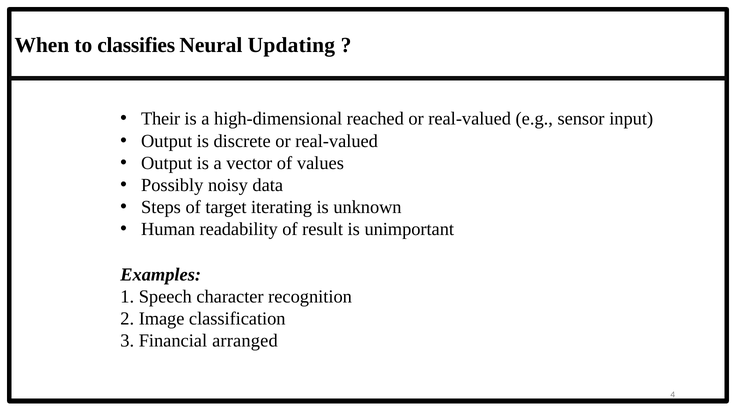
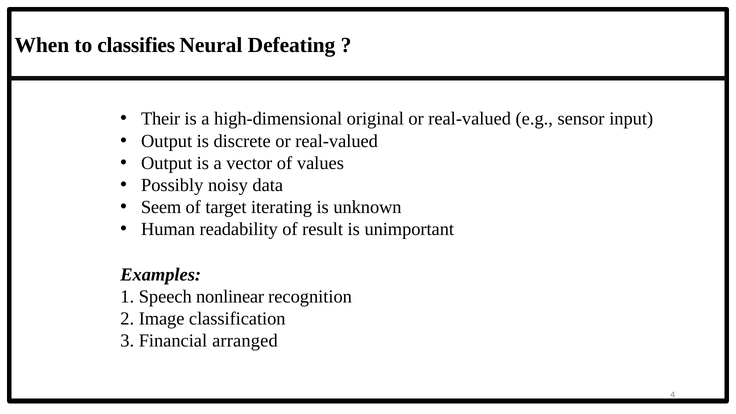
Updating: Updating -> Defeating (291, 45)
reached: reached -> original (375, 119)
Steps: Steps -> Seem (161, 207)
character: character -> nonlinear (230, 297)
